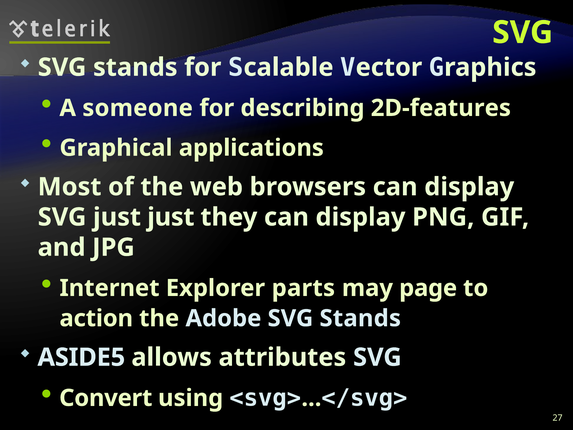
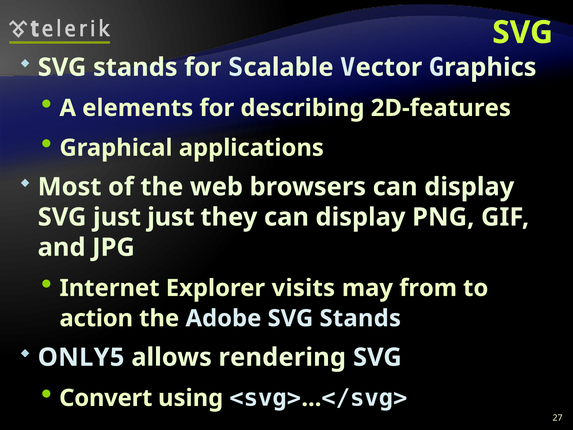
someone: someone -> elements (138, 108)
parts: parts -> visits (303, 288)
page: page -> from (428, 288)
ASIDE5: ASIDE5 -> ONLY5 (81, 357)
attributes: attributes -> rendering (282, 357)
